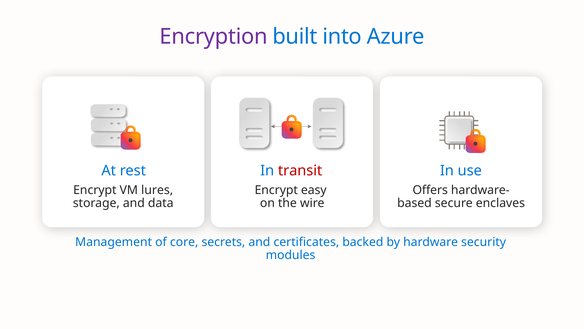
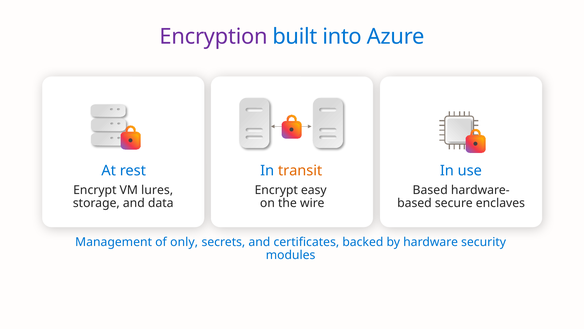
transit colour: red -> orange (300, 170)
Offers: Offers -> Based (430, 190)
core: core -> only (184, 242)
